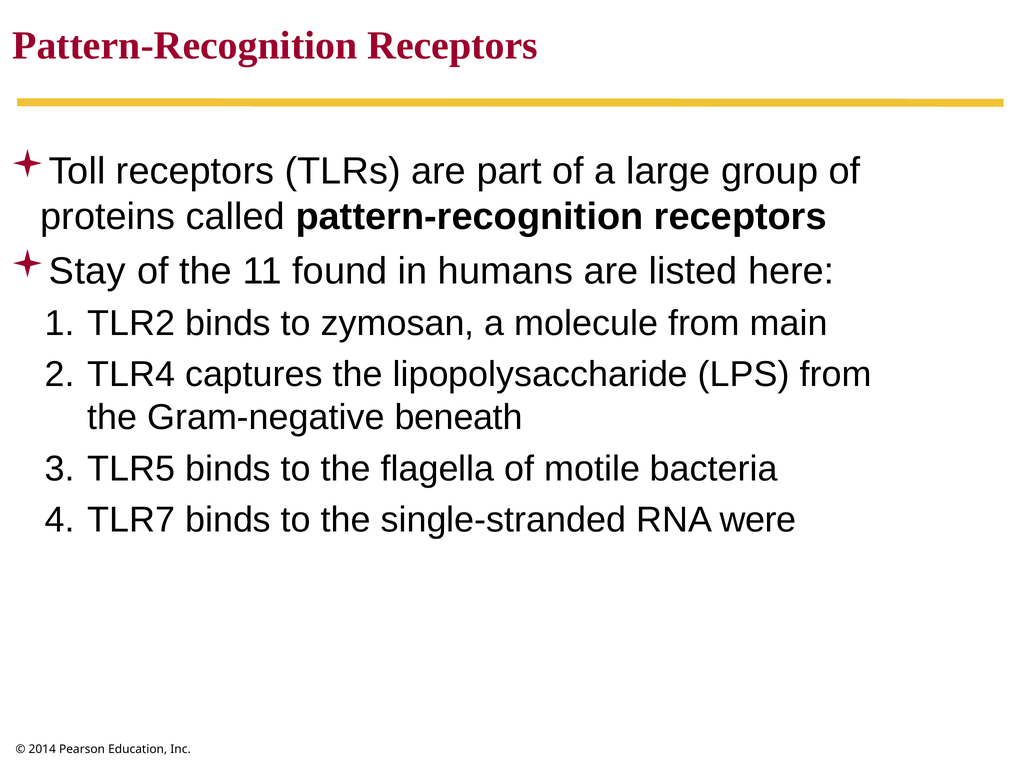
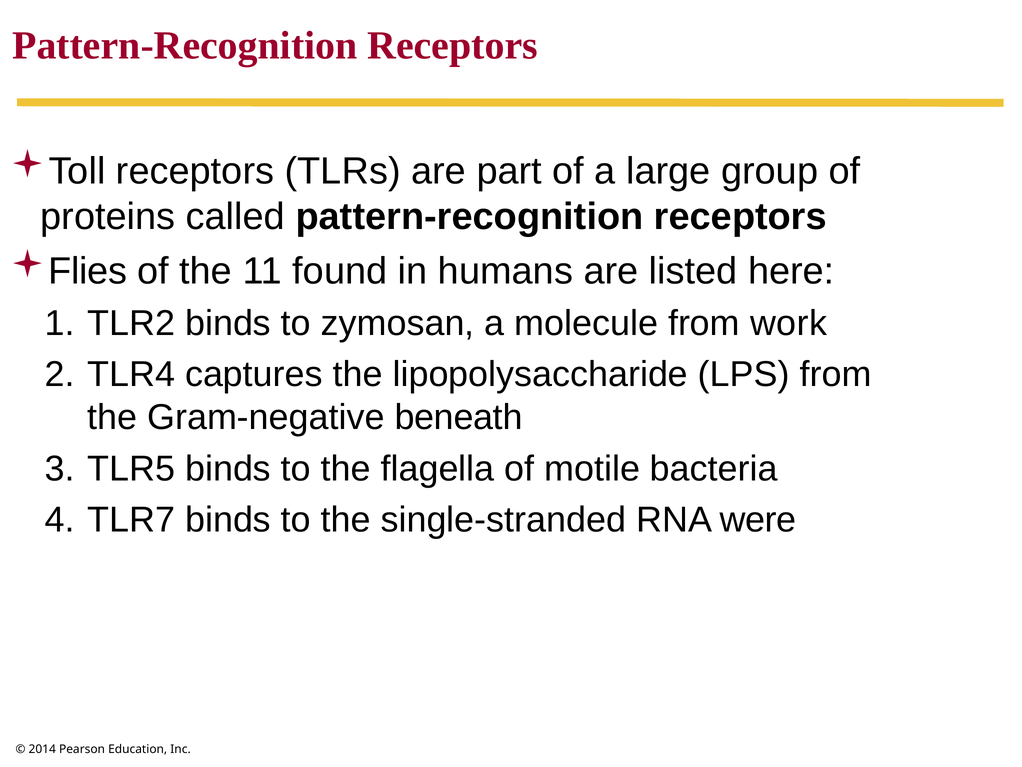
Stay: Stay -> Flies (88, 271)
main: main -> work (789, 323)
